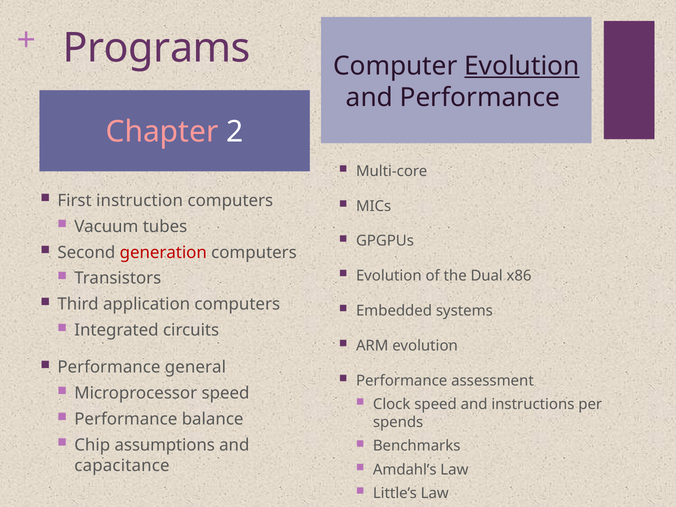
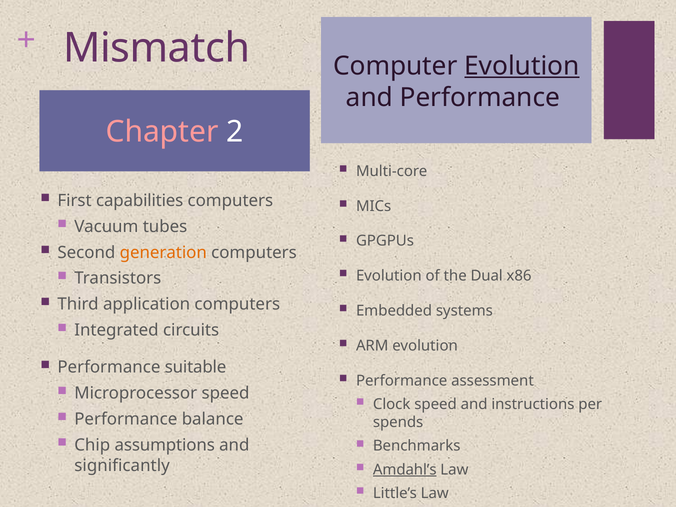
Programs: Programs -> Mismatch (157, 48)
instruction: instruction -> capabilities (140, 201)
generation colour: red -> orange (163, 252)
general: general -> suitable (196, 367)
capacitance: capacitance -> significantly (122, 465)
Amdahl’s underline: none -> present (405, 470)
